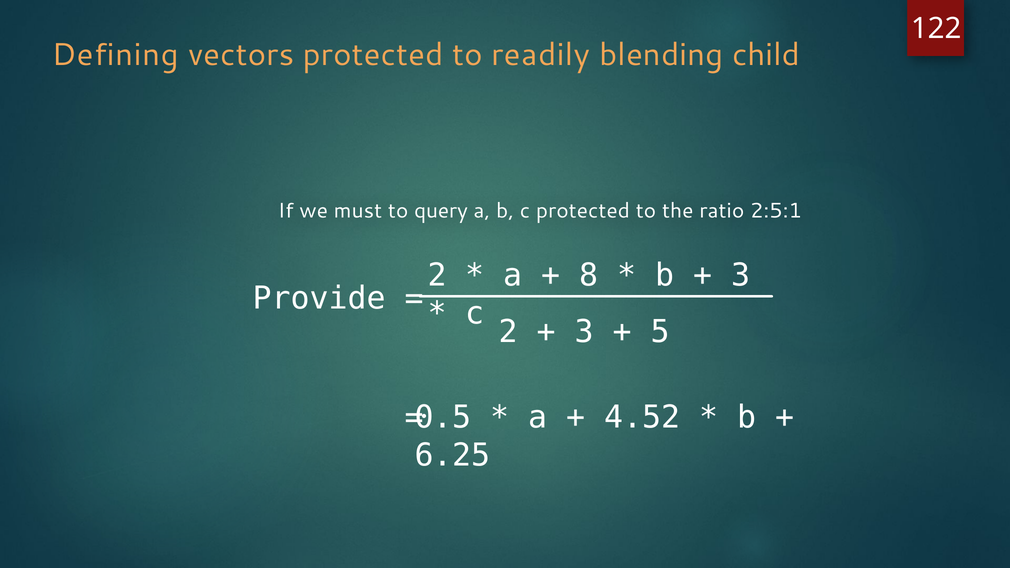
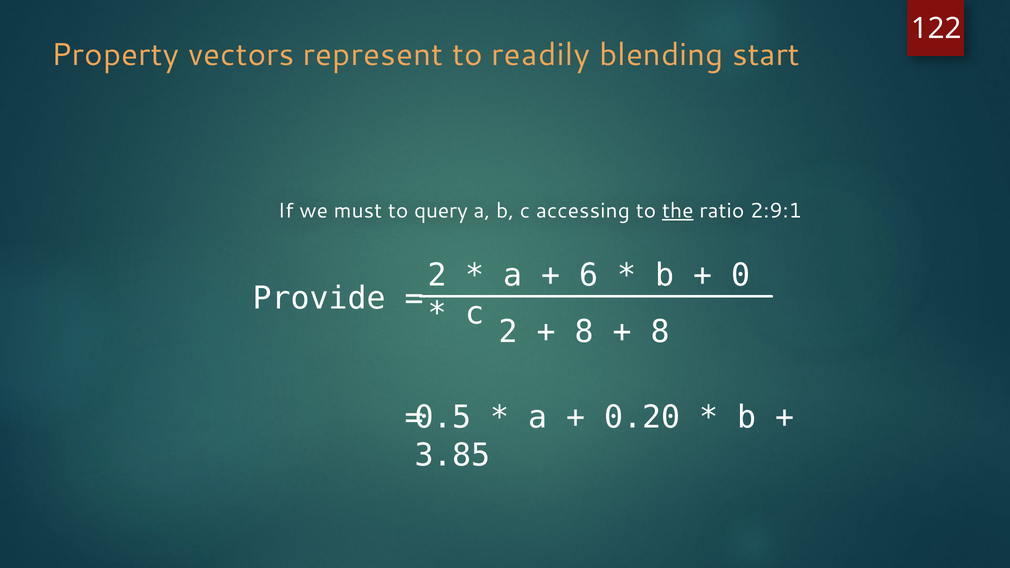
Defining: Defining -> Property (115, 55)
vectors protected: protected -> represent (373, 55)
child: child -> start (766, 55)
c protected: protected -> accessing (583, 211)
the underline: none -> present (678, 211)
2:5:1: 2:5:1 -> 2:9:1 (776, 211)
8: 8 -> 6 (589, 275)
3: 3 -> 0 (741, 275)
3: 3 -> 8 (584, 332)
5: 5 -> 8 (660, 332)
4.52: 4.52 -> 0.20 (642, 417)
6.25: 6.25 -> 3.85 (452, 455)
